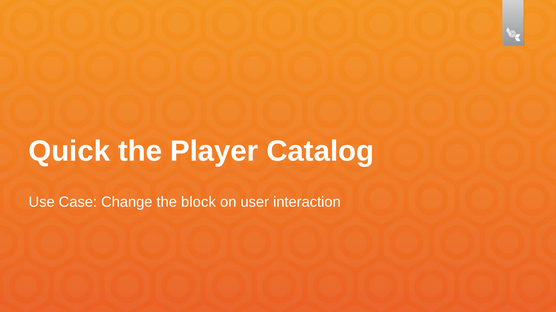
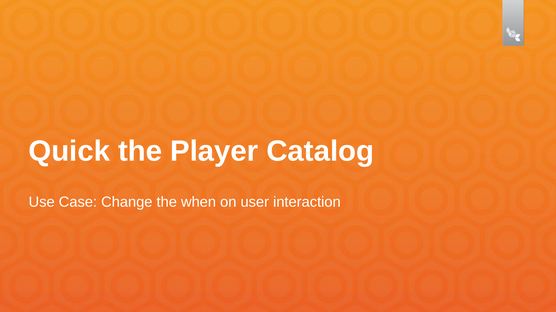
block: block -> when (199, 202)
